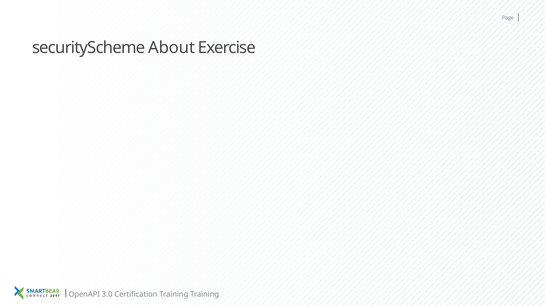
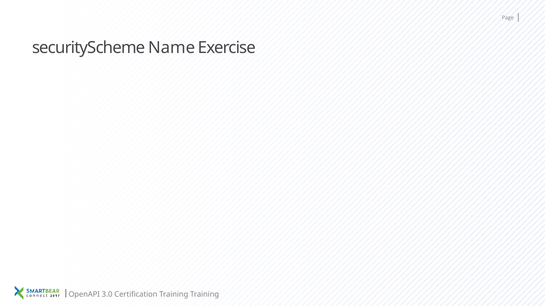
About: About -> Name (172, 48)
